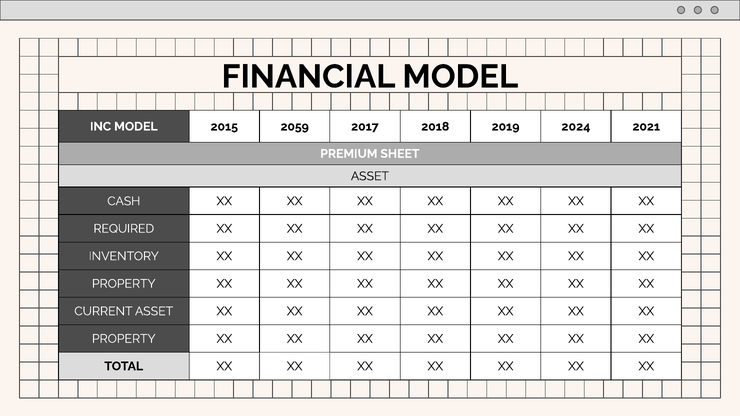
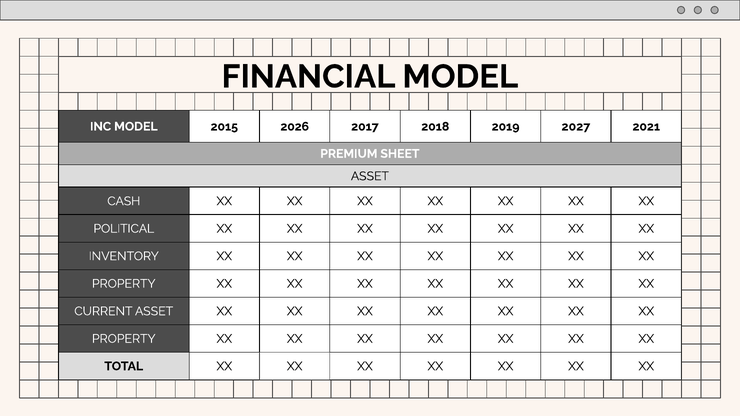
2059: 2059 -> 2026 (295, 127)
2024: 2024 -> 2027 (576, 127)
REQUIRED: REQUIRED -> POLITICAL (124, 229)
